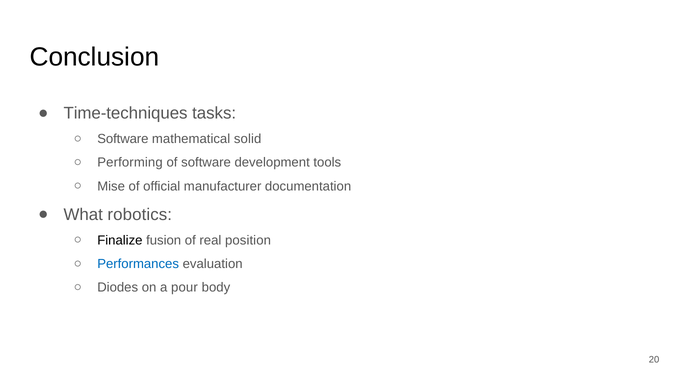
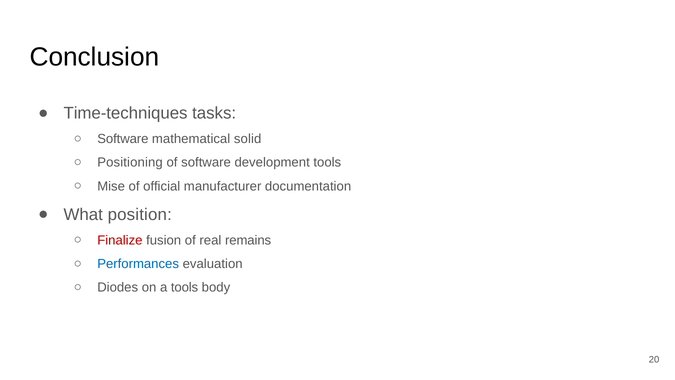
Performing: Performing -> Positioning (130, 162)
robotics: robotics -> position (140, 214)
Finalize colour: black -> red (120, 240)
position: position -> remains (248, 240)
a pour: pour -> tools (185, 287)
